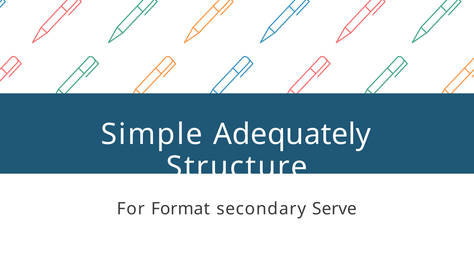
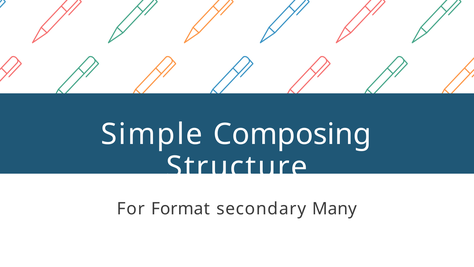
Adequately: Adequately -> Composing (292, 134)
Serve: Serve -> Many (335, 208)
